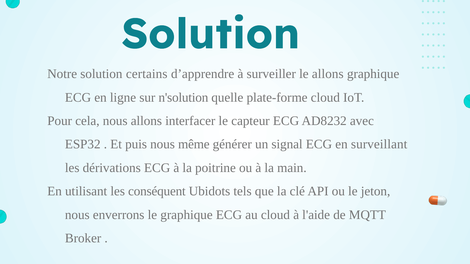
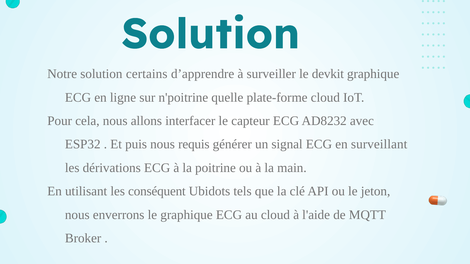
le allons: allons -> devkit (328, 74)
n'solution: n'solution -> n'poitrine (183, 98)
même: même -> requis (194, 145)
